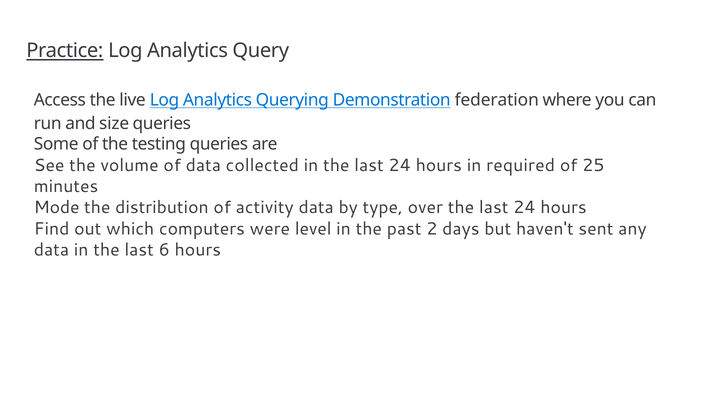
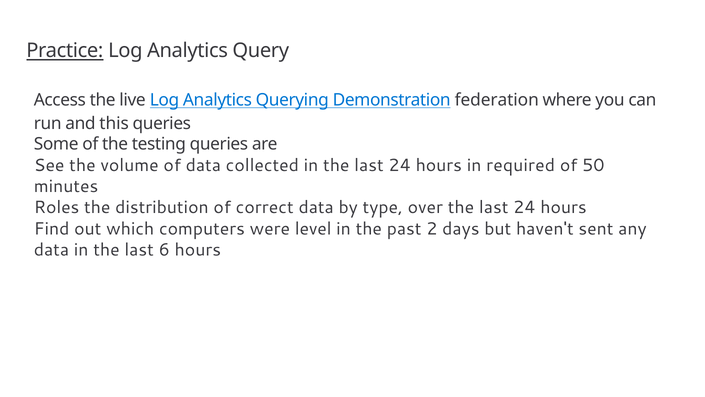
size: size -> this (114, 123)
25: 25 -> 50 (593, 165)
Mode: Mode -> Roles (57, 207)
activity: activity -> correct (265, 207)
